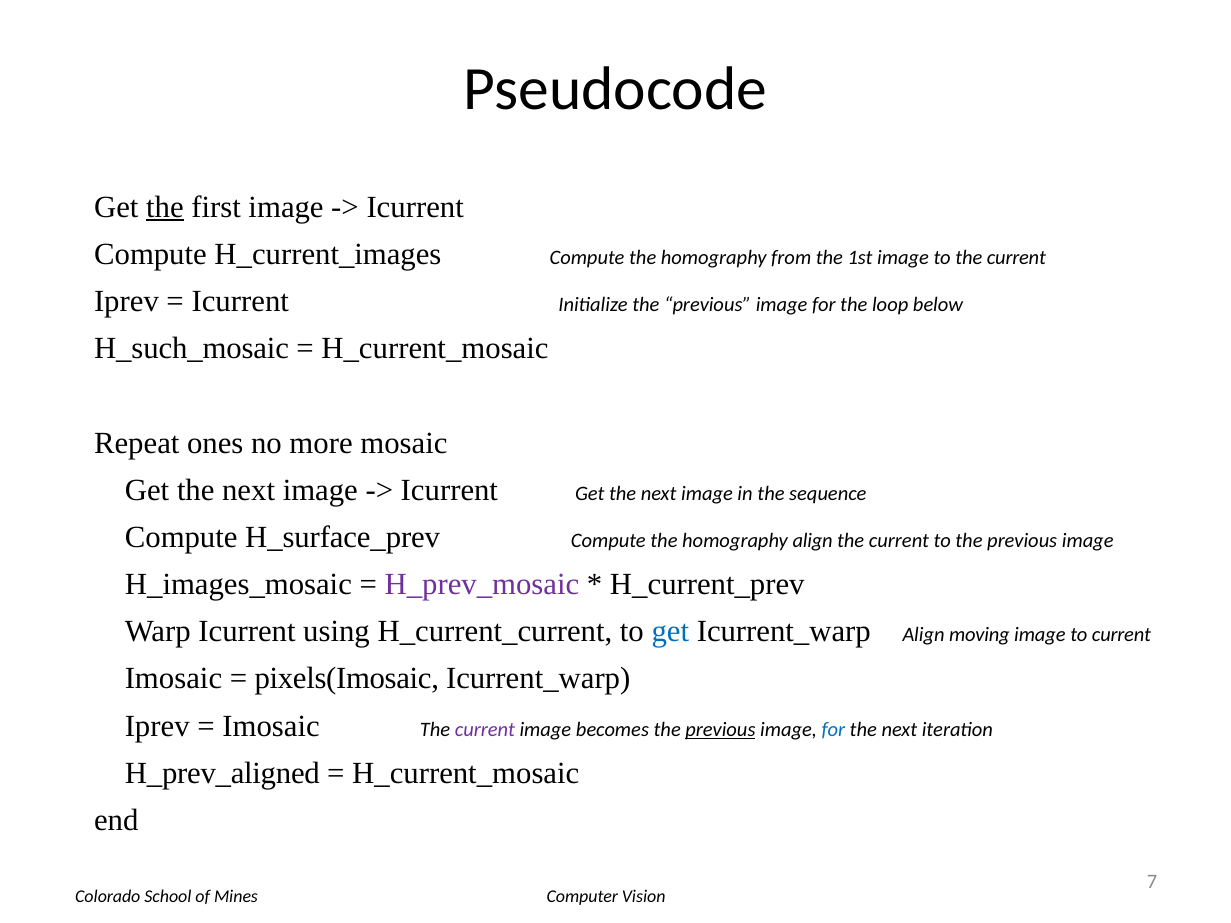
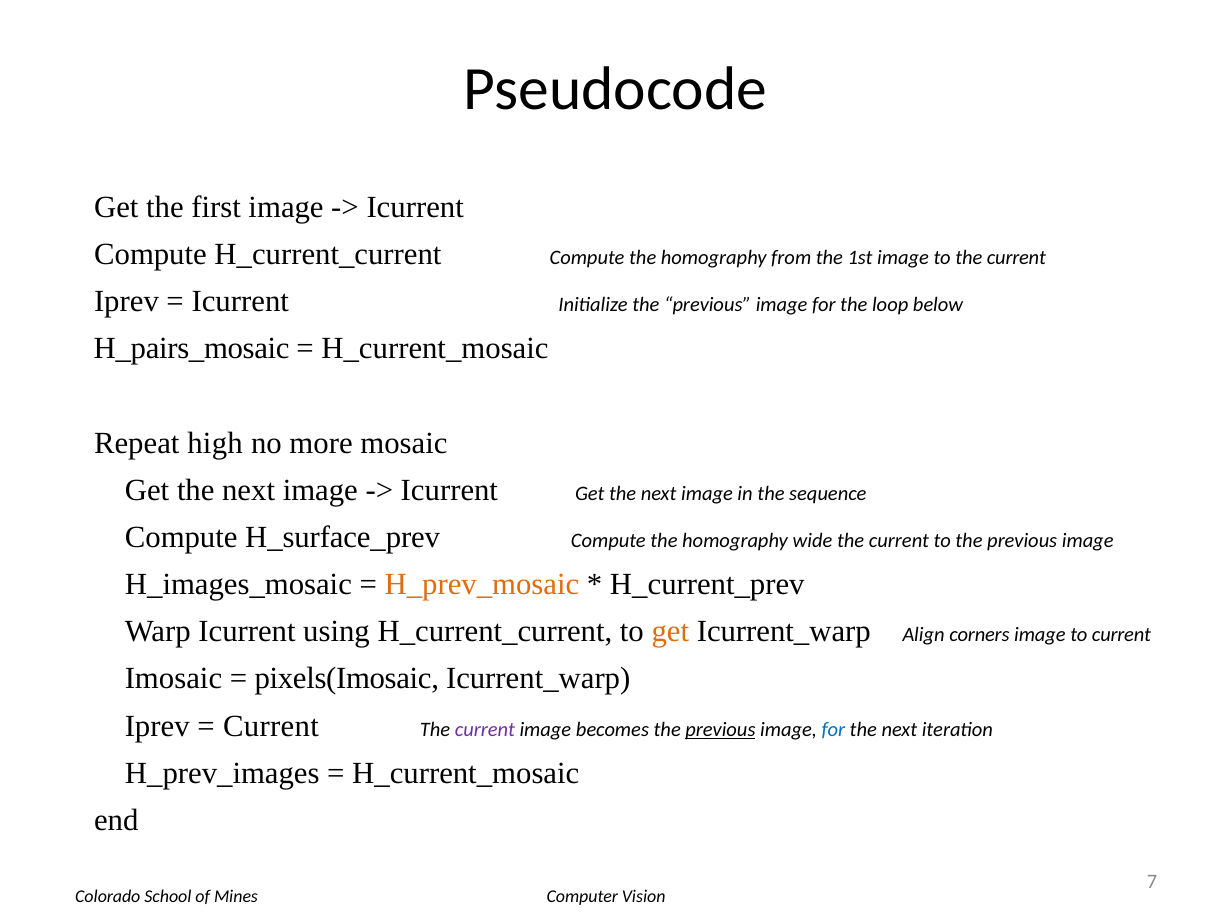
the underline: present -> none (165, 207)
Compute H_current_images: H_current_images -> H_current_current (328, 254)
H_such_mosaic: H_such_mosaic -> H_pairs_mosaic (192, 349)
ones: ones -> high (215, 443)
homography align: align -> wide (813, 541)
H_prev_mosaic colour: purple -> orange (482, 585)
get colour: blue -> orange (670, 632)
moving: moving -> corners (979, 635)
Imosaic: Imosaic -> Current (271, 726)
H_prev_aligned: H_prev_aligned -> H_prev_images (222, 773)
